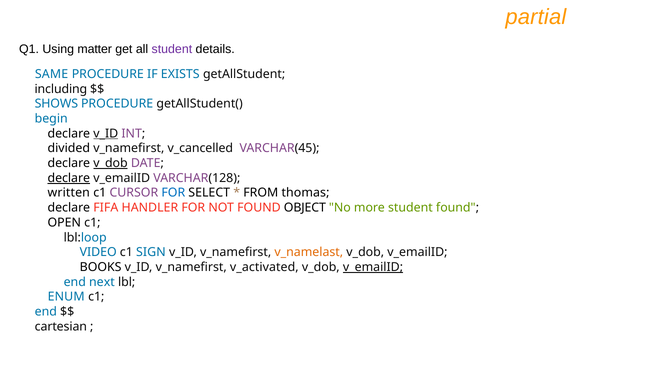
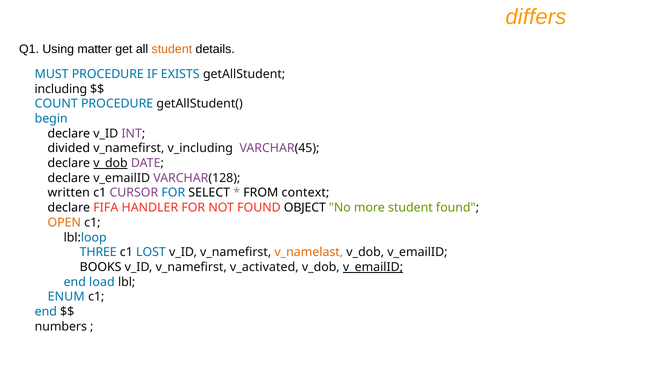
partial: partial -> differs (536, 17)
student colour: purple -> orange (172, 49)
SAME: SAME -> MUST (52, 74)
SHOWS: SHOWS -> COUNT (56, 104)
v_ID underline: present -> none (106, 134)
v_cancelled: v_cancelled -> v_including (200, 148)
declare underline: present -> none (69, 178)
thomas: thomas -> context (305, 193)
OPEN colour: black -> orange (64, 223)
VIDEO: VIDEO -> THREE (98, 252)
SIGN: SIGN -> LOST (151, 252)
next: next -> load (102, 282)
cartesian: cartesian -> numbers (61, 327)
